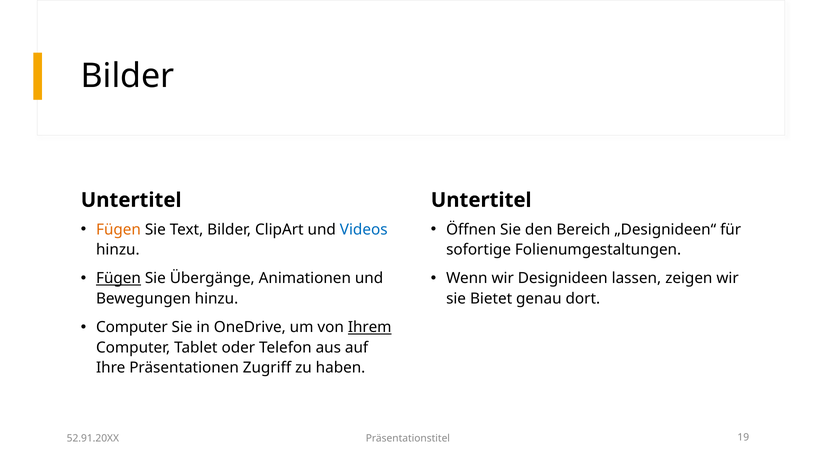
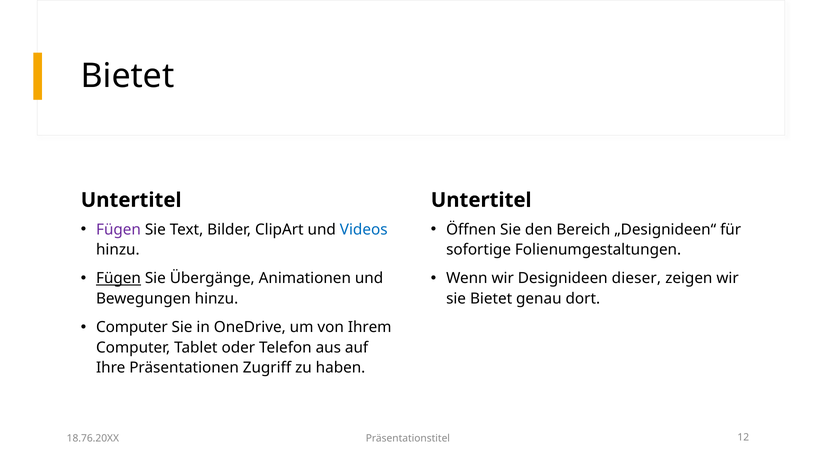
Bilder: Bilder -> Bietet (128, 76)
Fügen colour: orange -> purple (119, 230)
lassen: lassen -> dieser (636, 278)
Ihrem underline: present -> none (370, 327)
52.91.20XX: 52.91.20XX -> 18.76.20XX (93, 438)
19: 19 -> 12 (743, 438)
